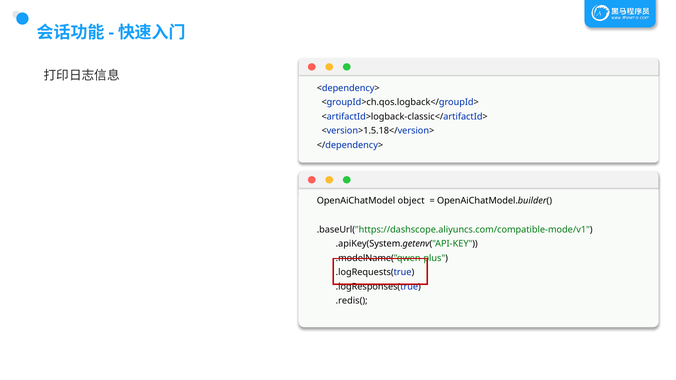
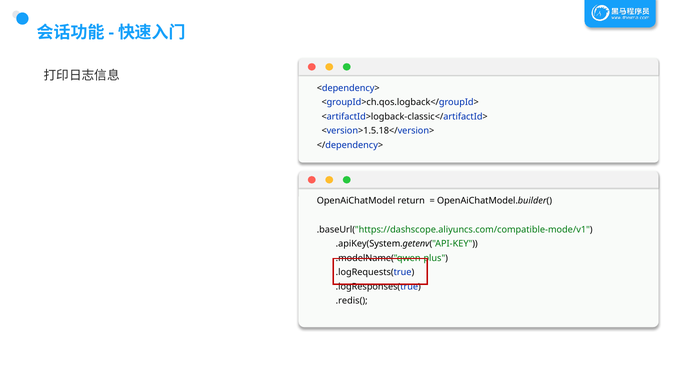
object: object -> return (411, 201)
